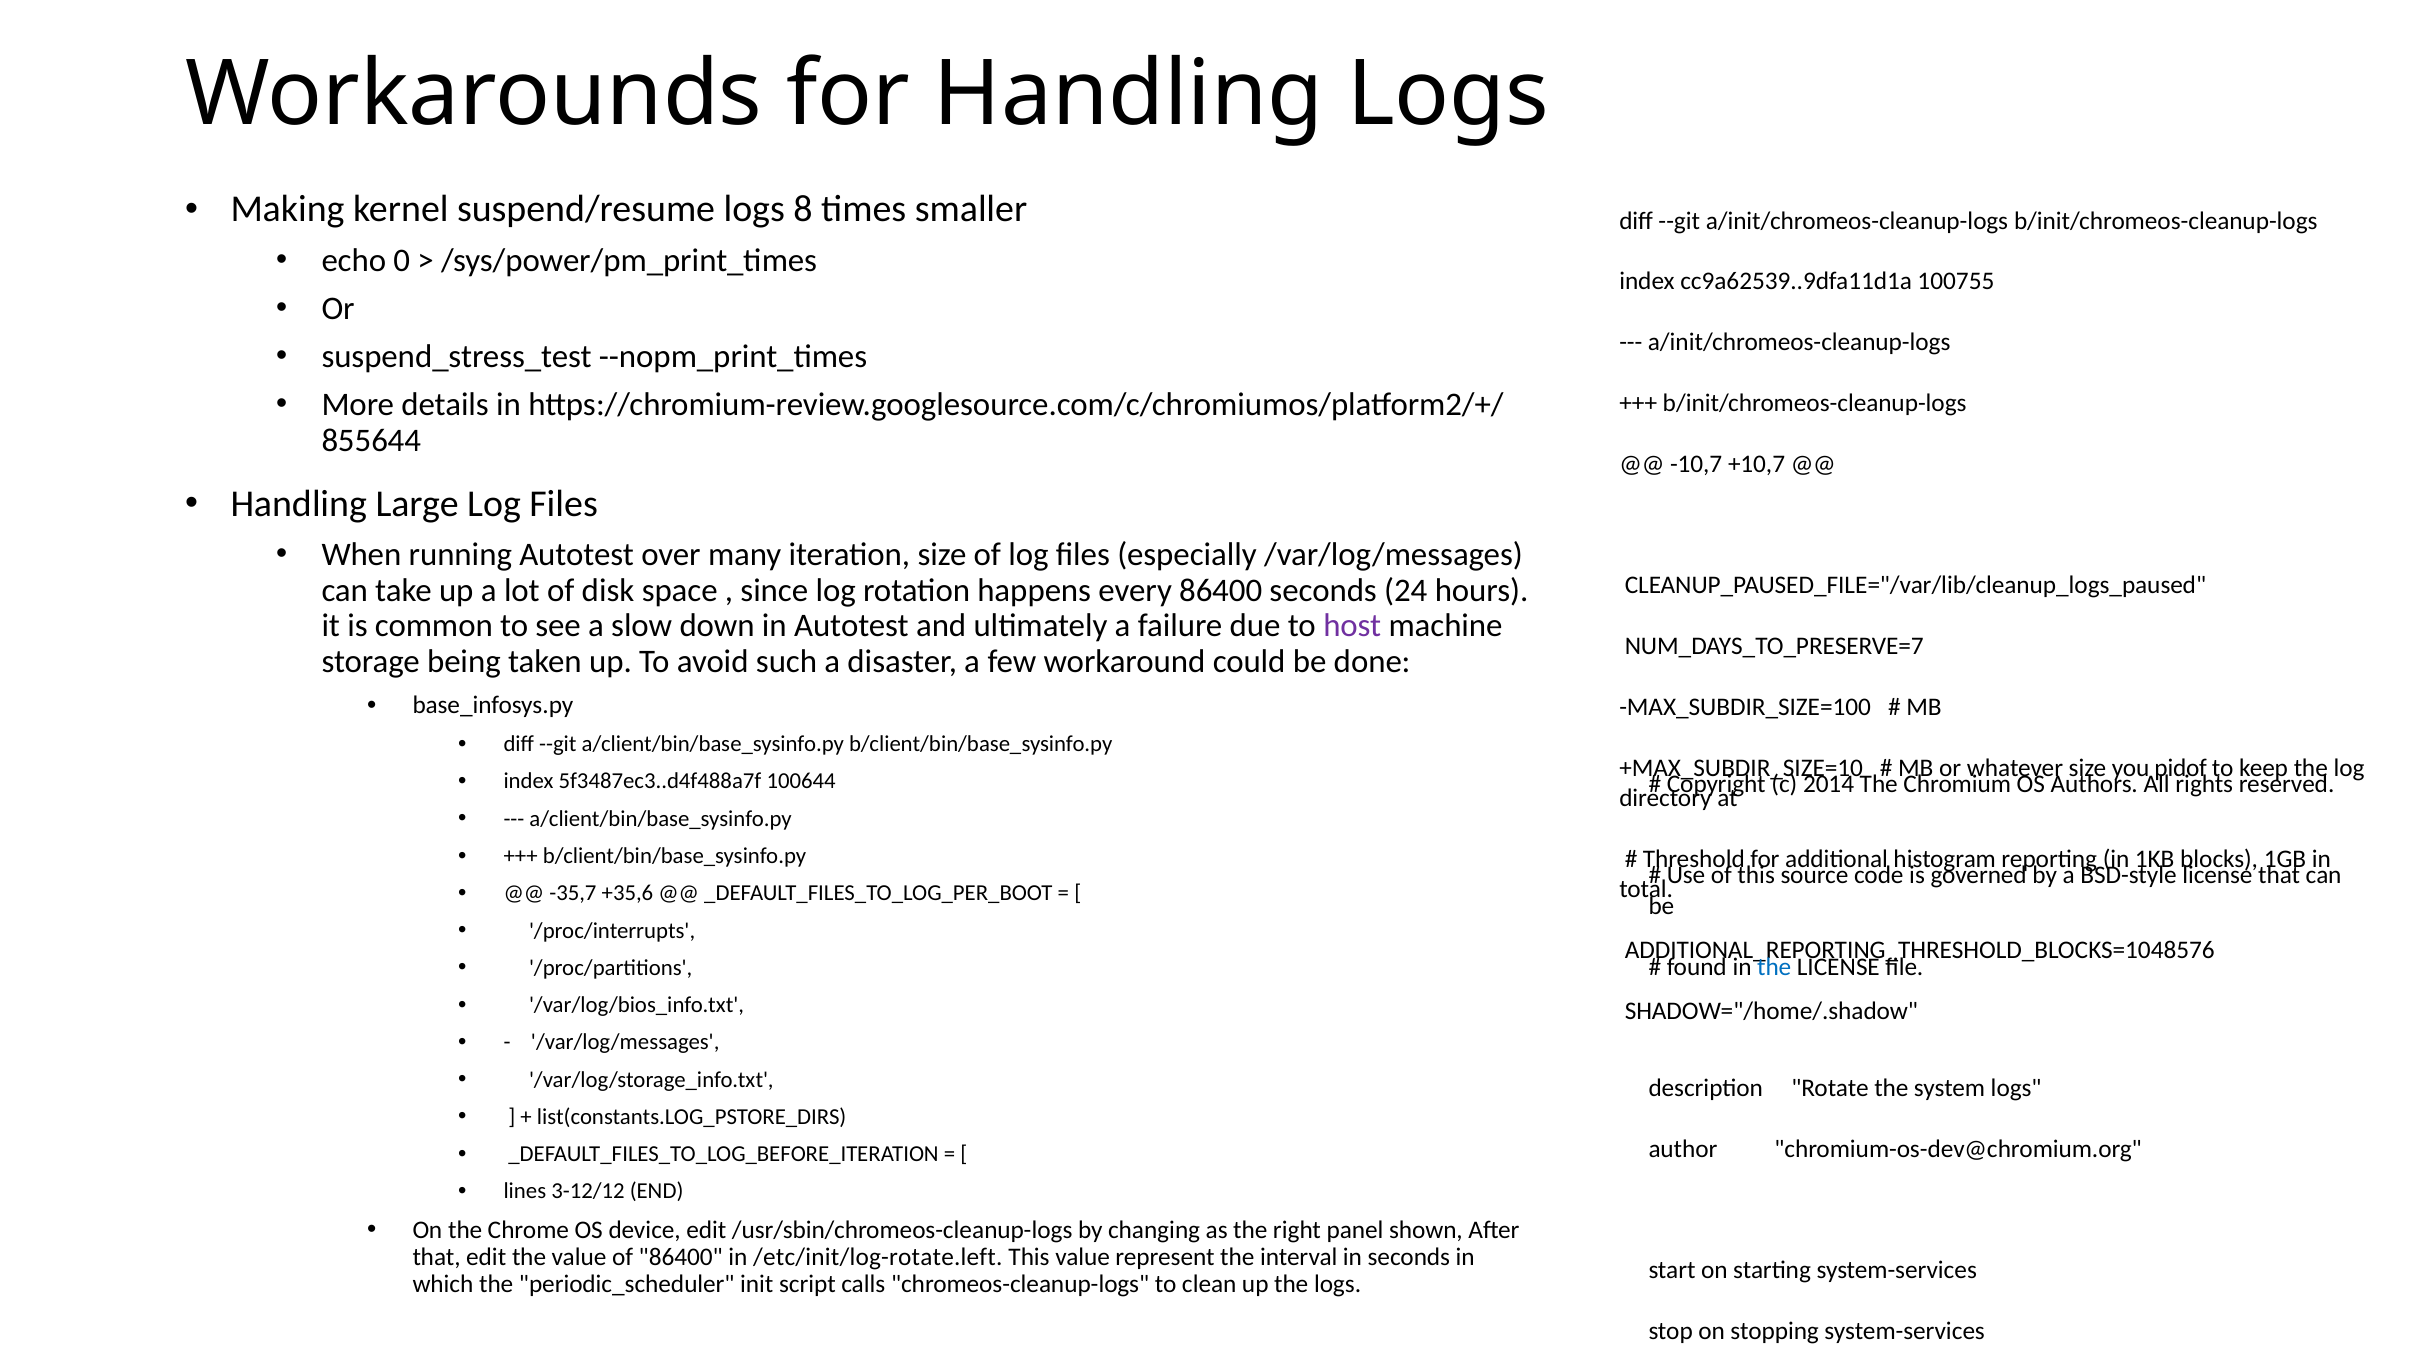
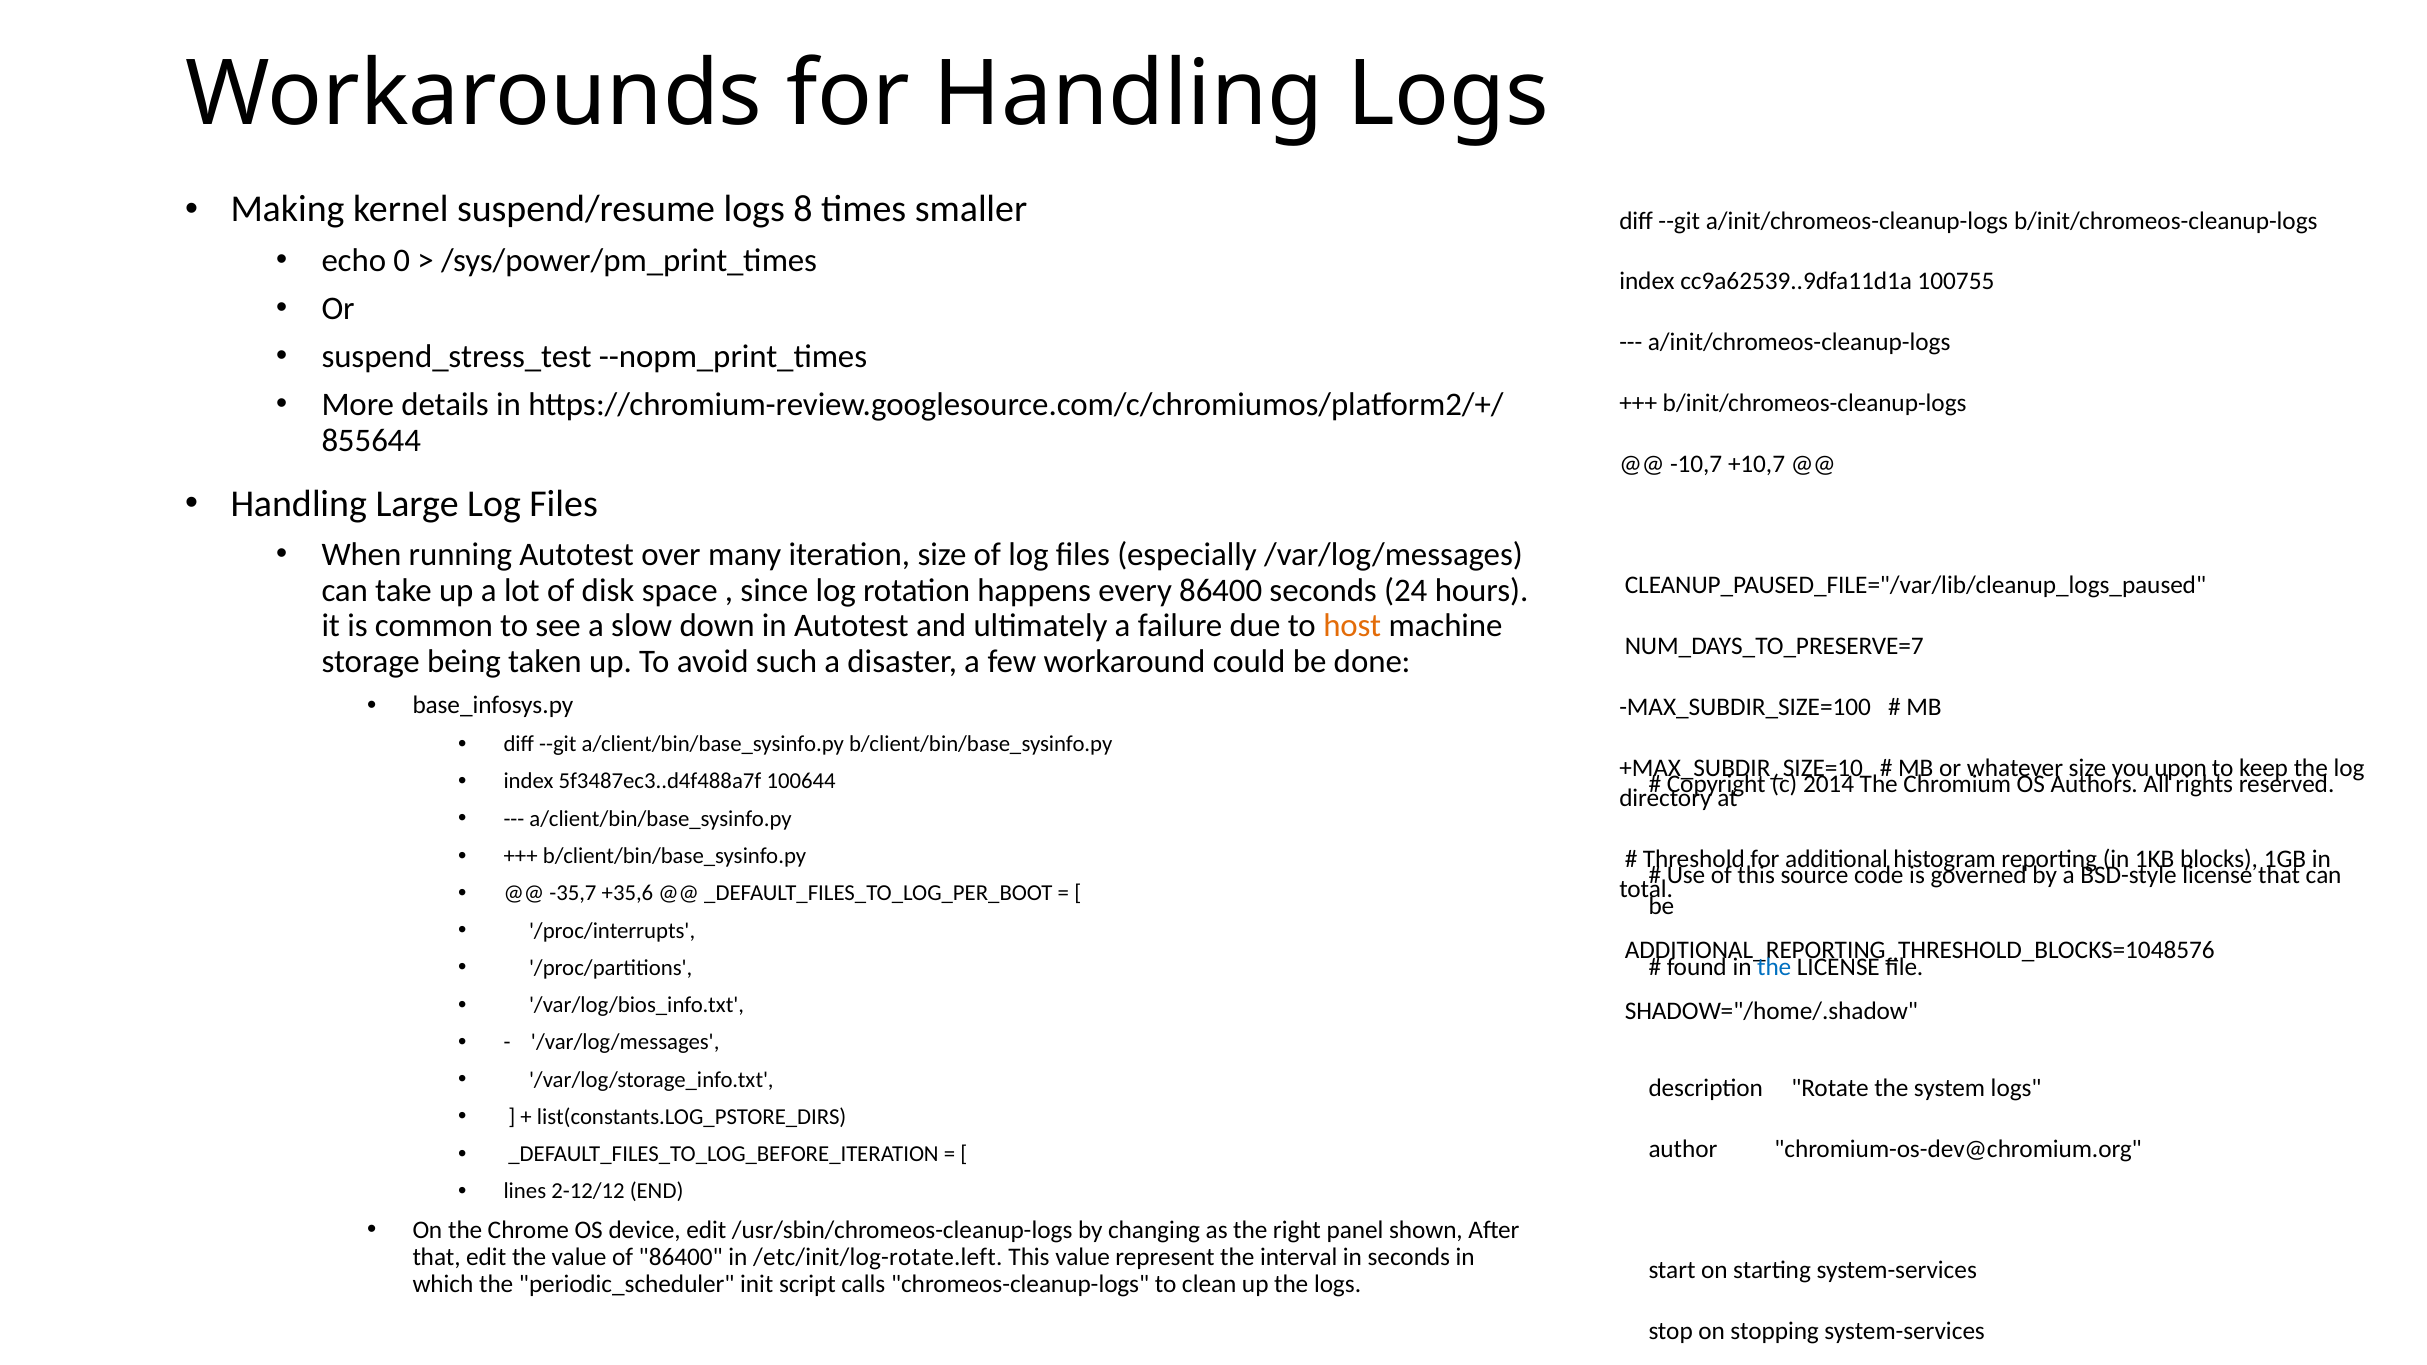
host colour: purple -> orange (1352, 626)
pidof: pidof -> upon (2181, 768)
3-12/12: 3-12/12 -> 2-12/12 (588, 1191)
